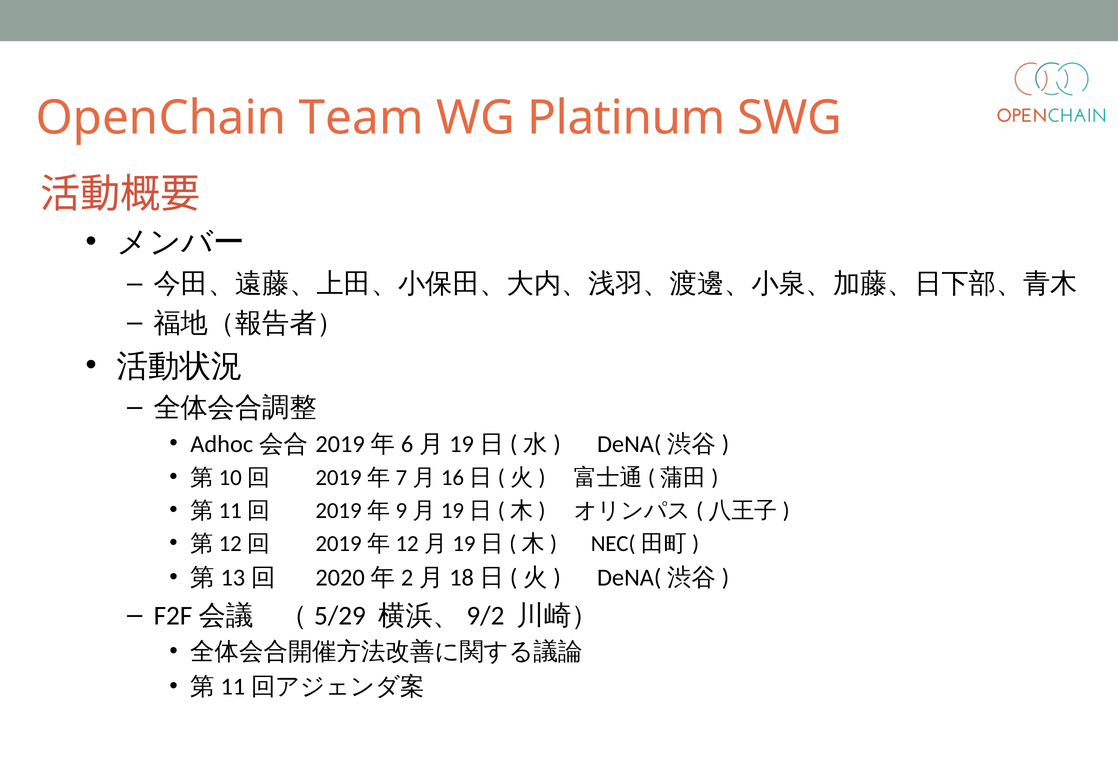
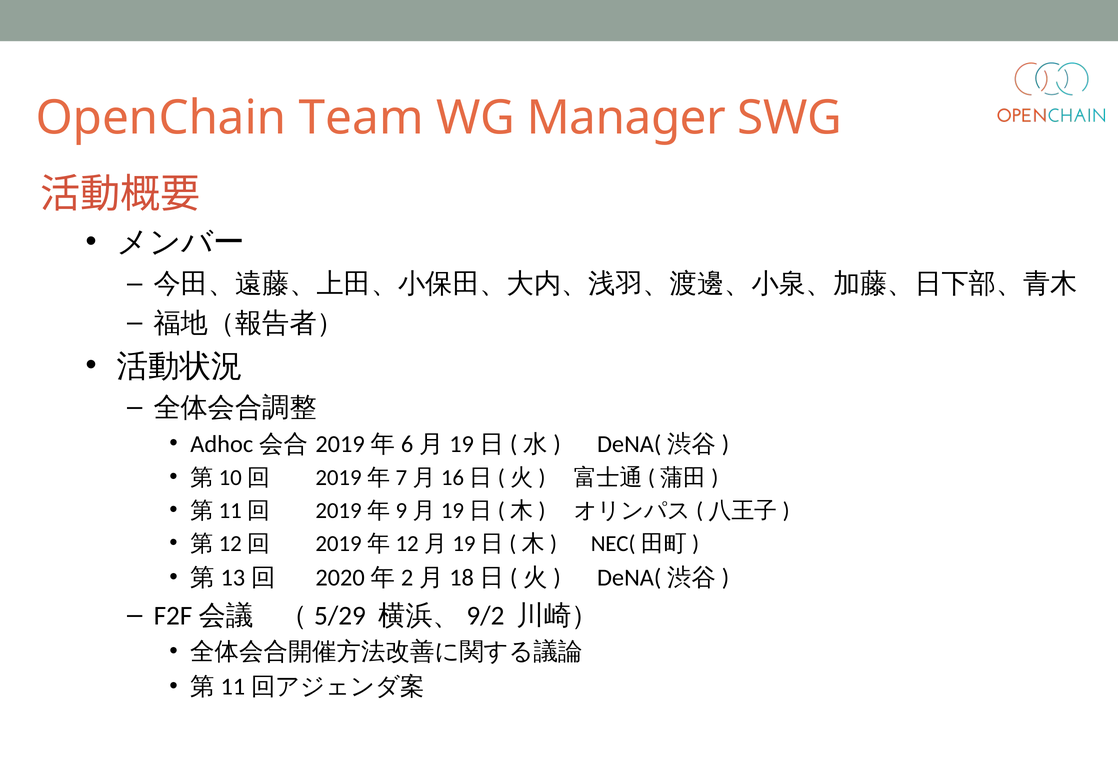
Platinum: Platinum -> Manager (626, 118)
